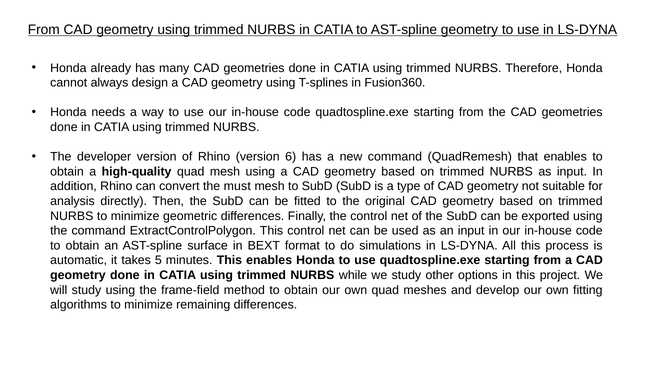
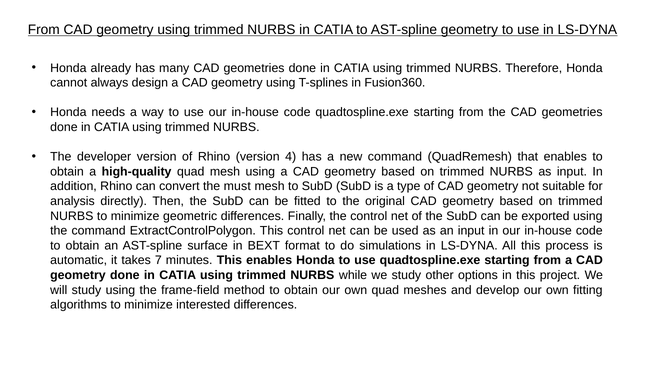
6: 6 -> 4 (291, 157)
5: 5 -> 7 (158, 260)
remaining: remaining -> interested (203, 305)
